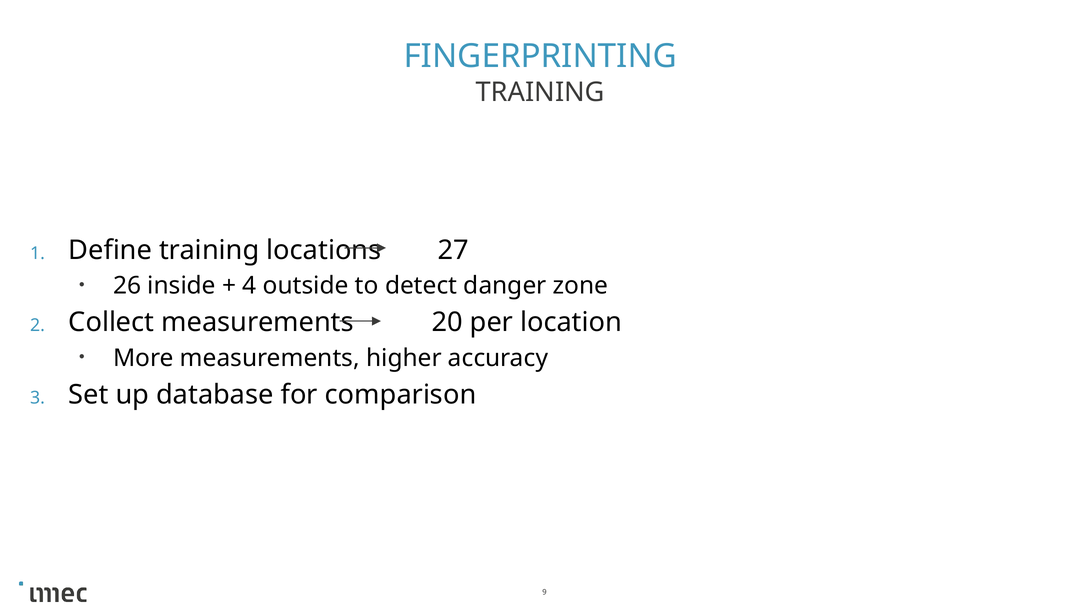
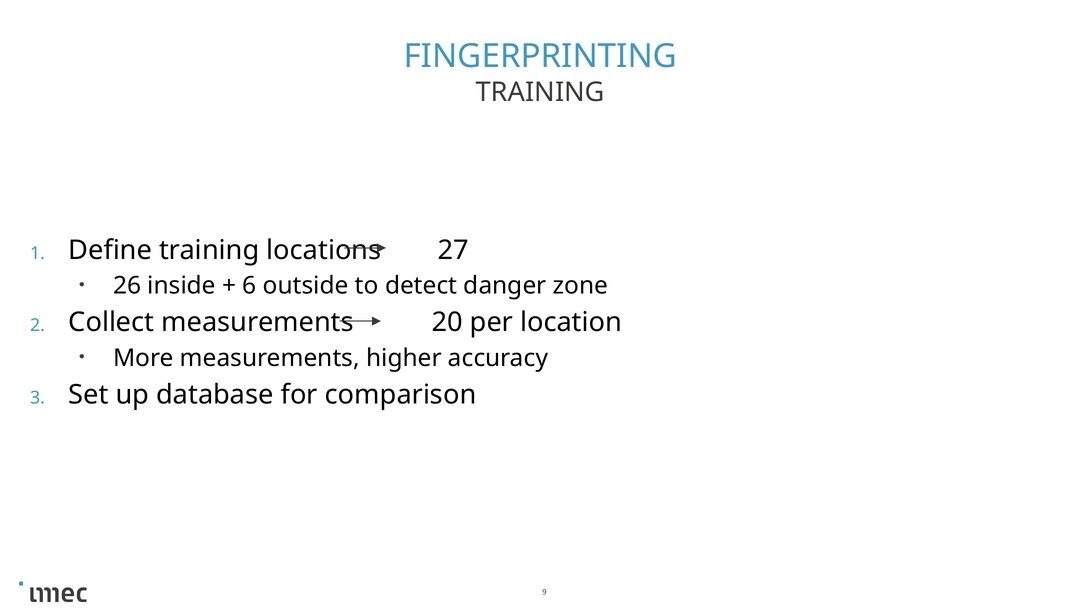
4: 4 -> 6 (249, 286)
